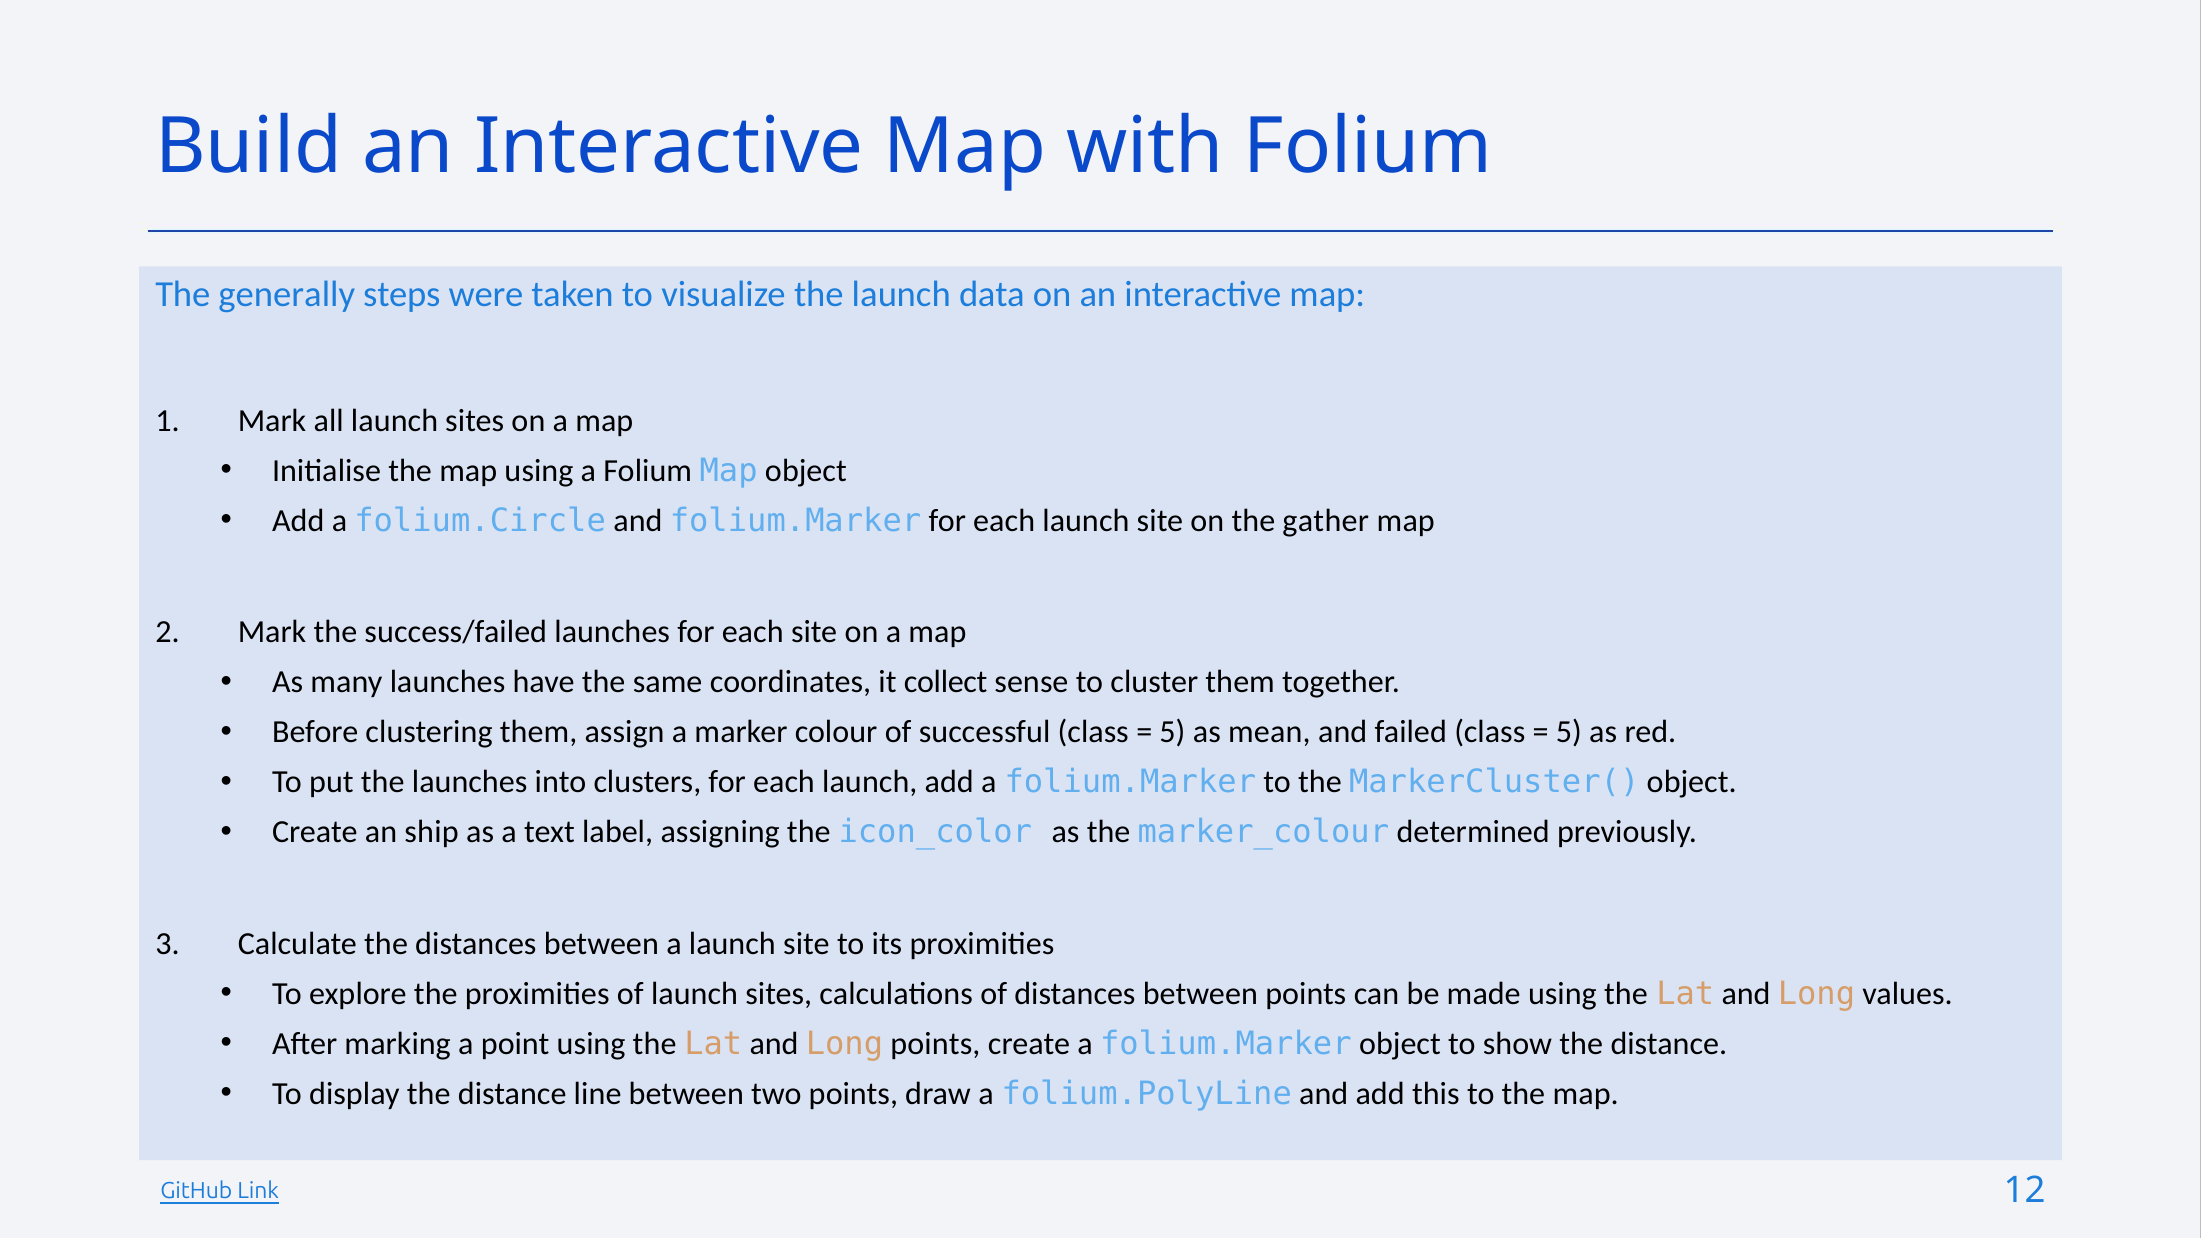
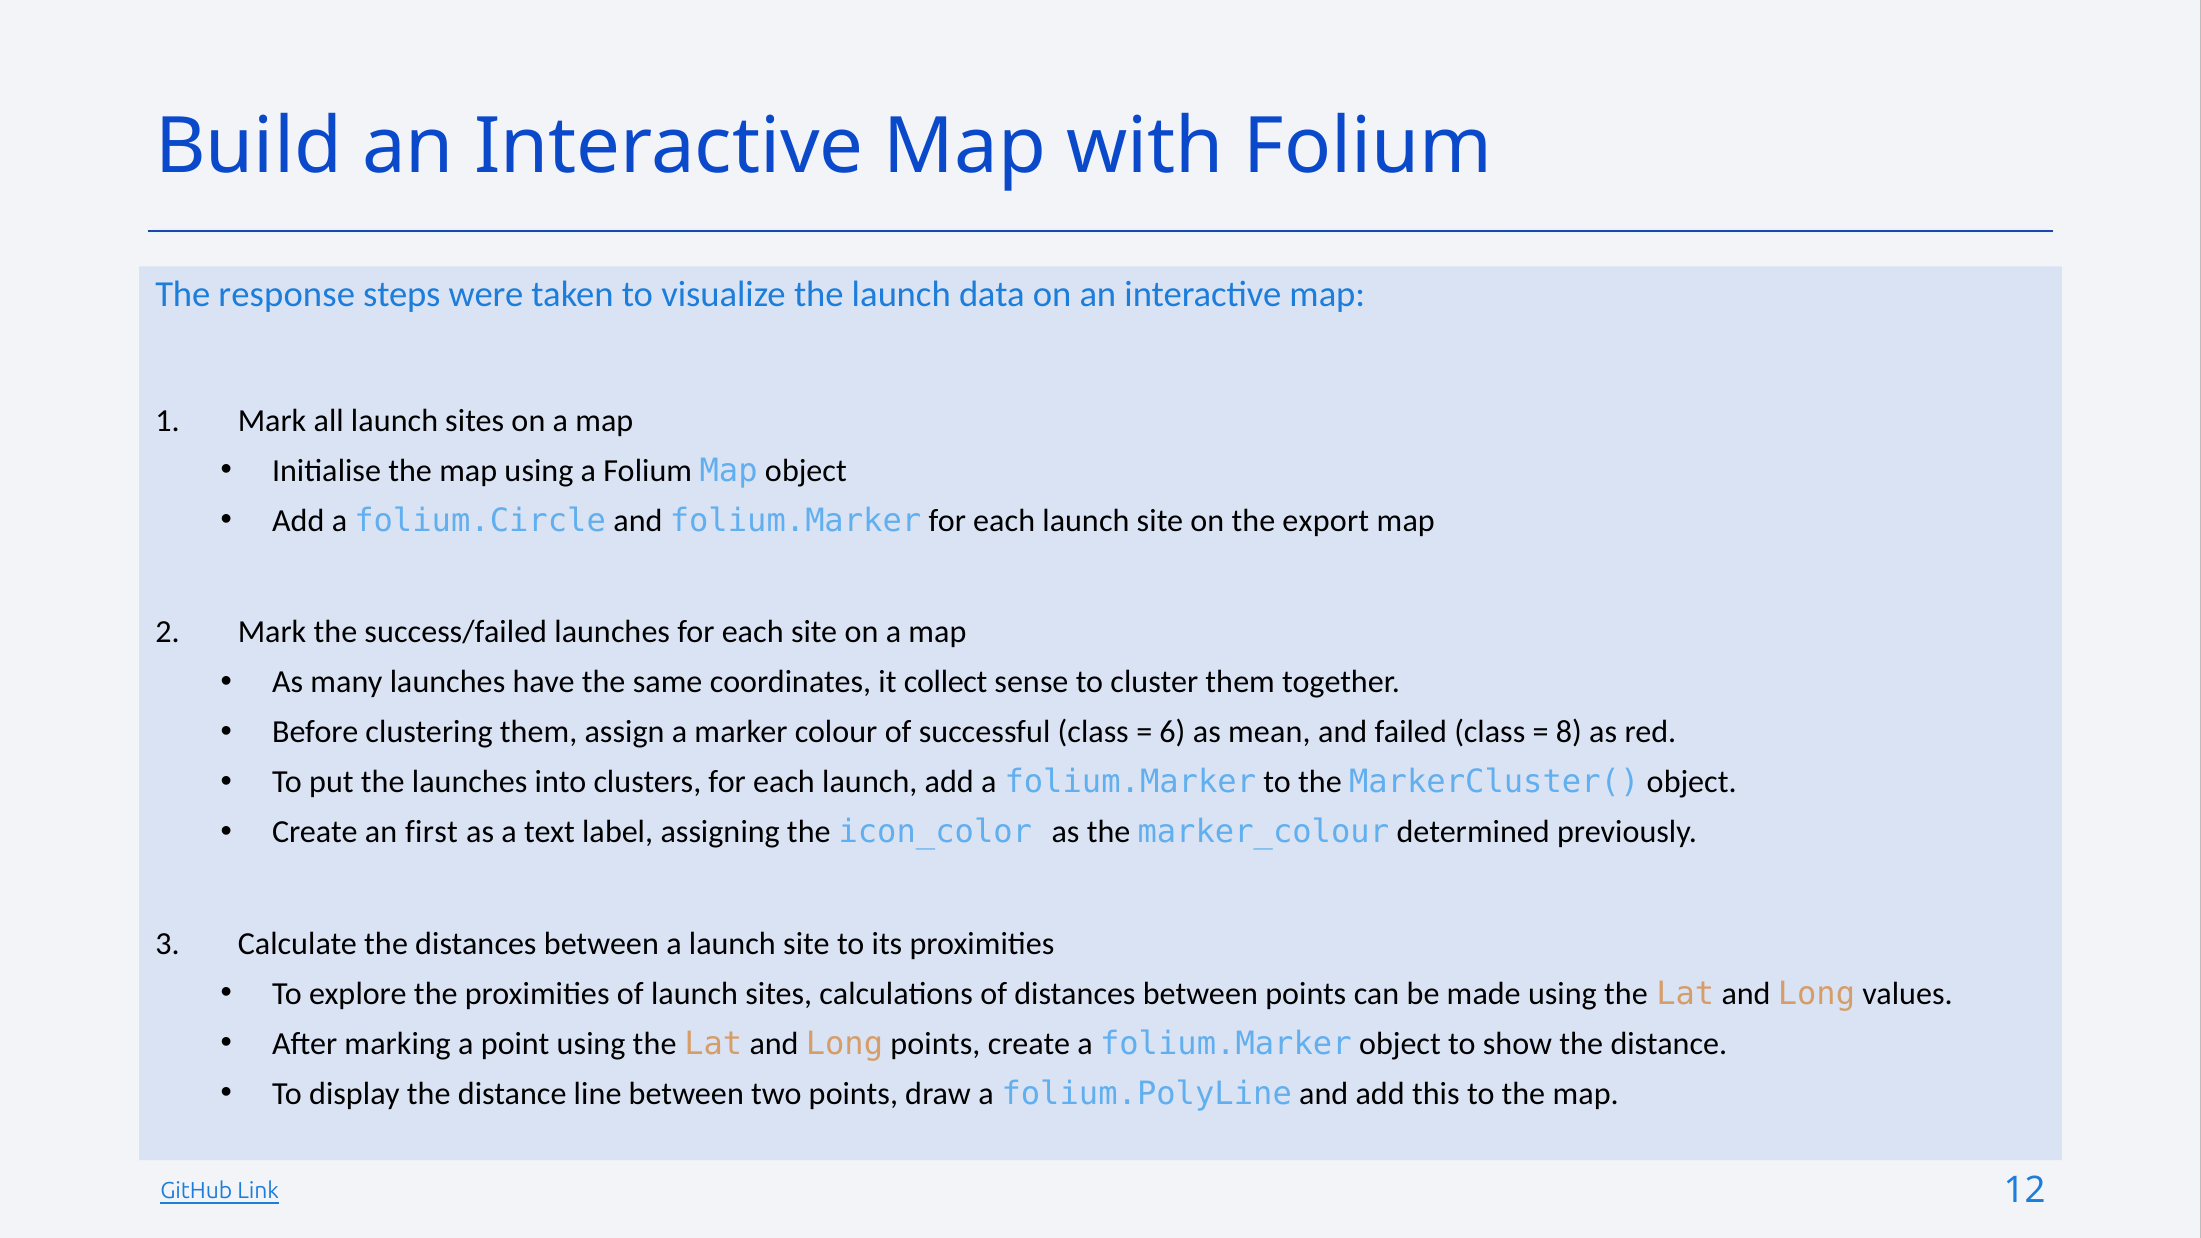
generally: generally -> response (287, 294)
gather: gather -> export (1326, 521)
5: 5 -> 6 (1172, 732)
5: 5 -> 8 (1569, 732)
ship: ship -> first (431, 832)
